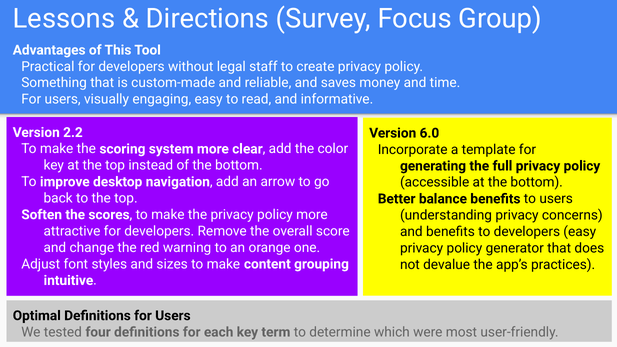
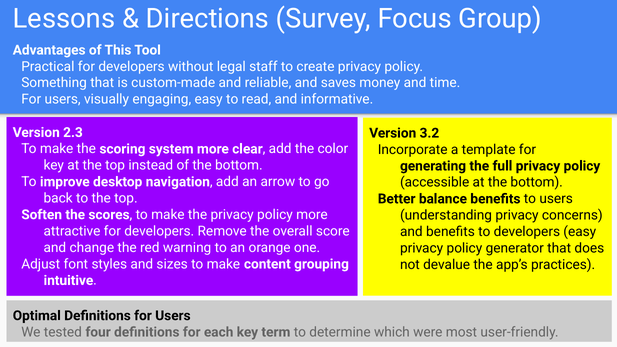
2.2: 2.2 -> 2.3 (73, 132)
6.0: 6.0 -> 3.2 (429, 133)
